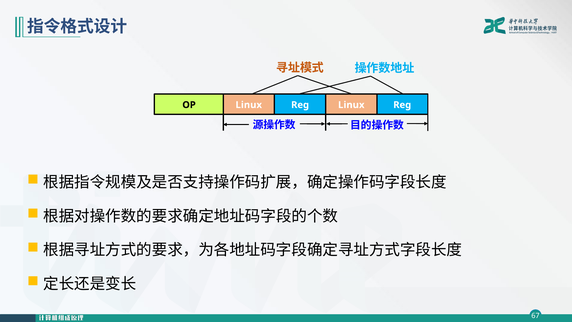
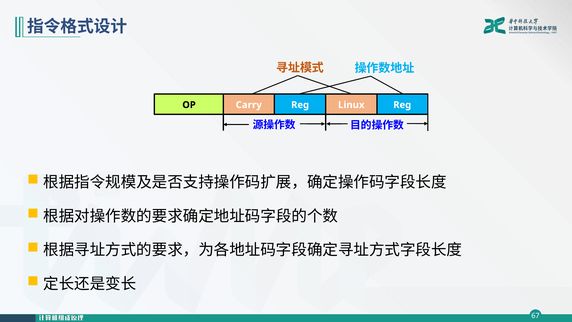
Linux: Linux -> Carry (249, 105)
